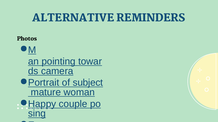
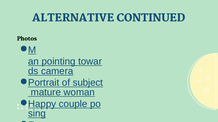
REMINDERS: REMINDERS -> CONTINUED (151, 18)
